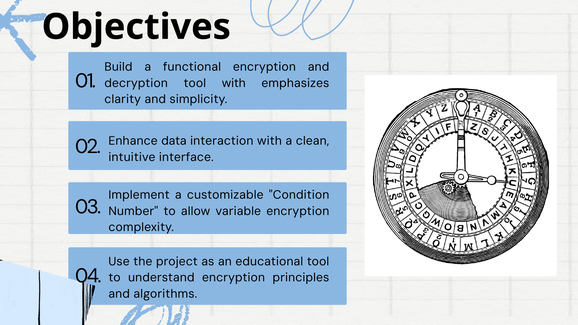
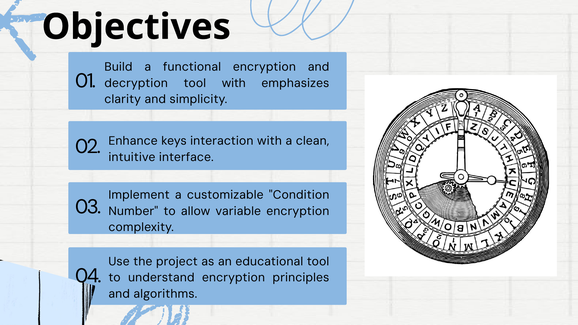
data: data -> keys (174, 141)
